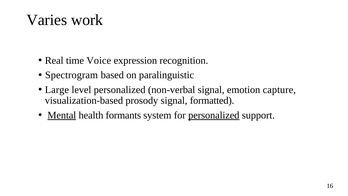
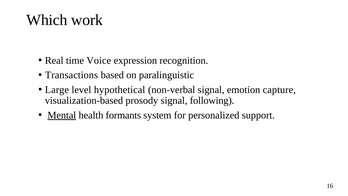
Varies: Varies -> Which (47, 20)
Spectrogram: Spectrogram -> Transactions (72, 75)
level personalized: personalized -> hypothetical (120, 90)
formatted: formatted -> following (212, 100)
personalized underline: present -> none (214, 115)
